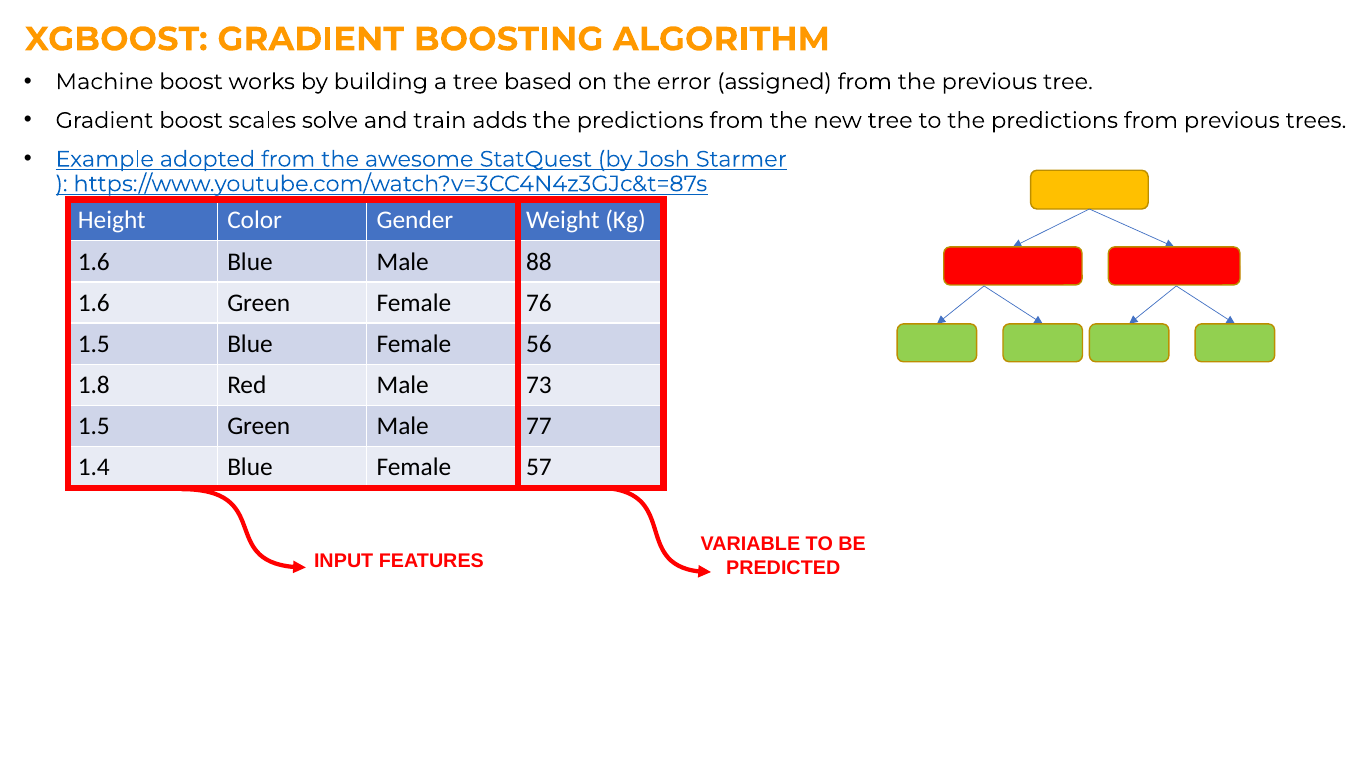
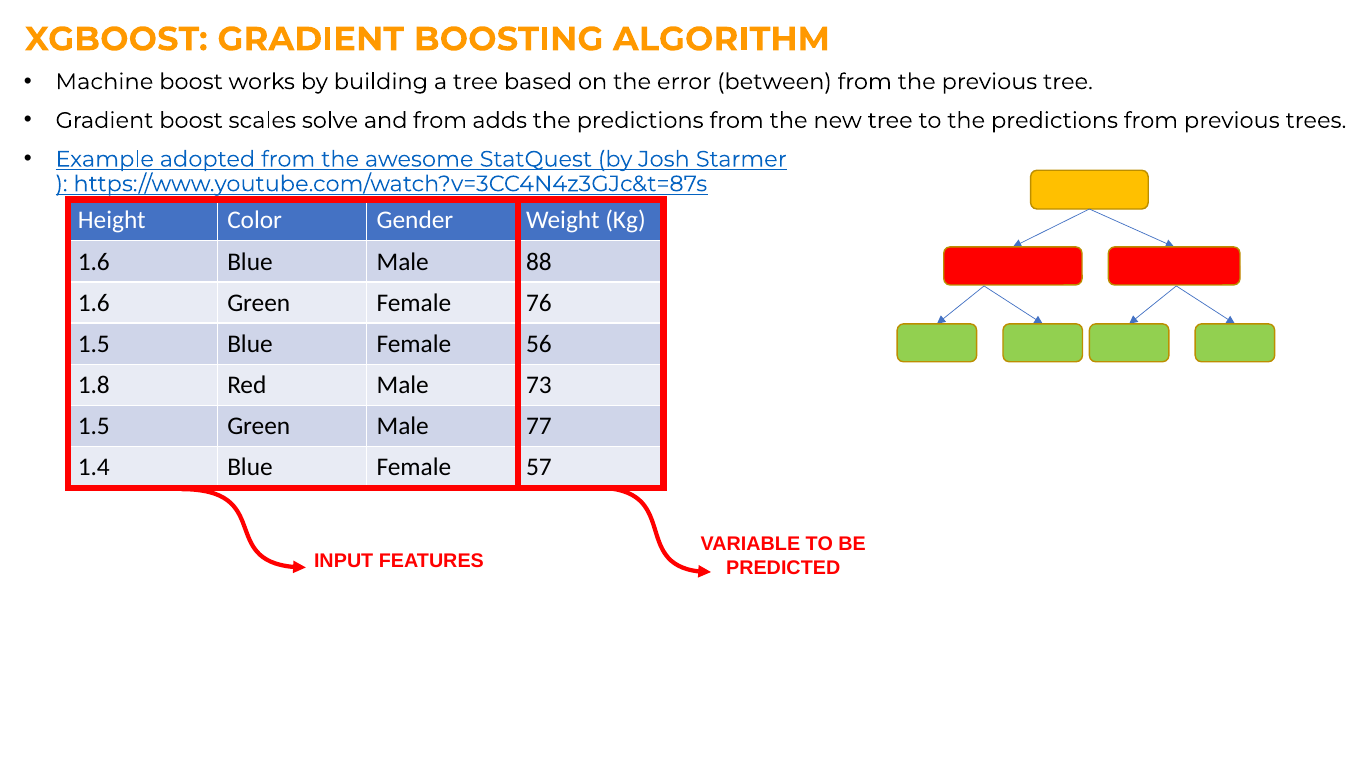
assigned: assigned -> between (774, 82)
and train: train -> from (440, 120)
